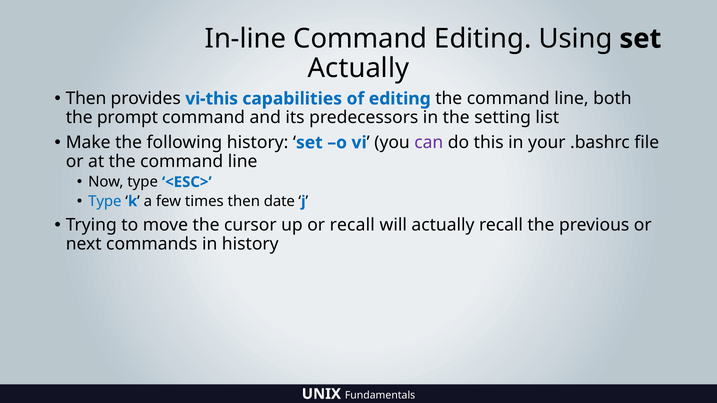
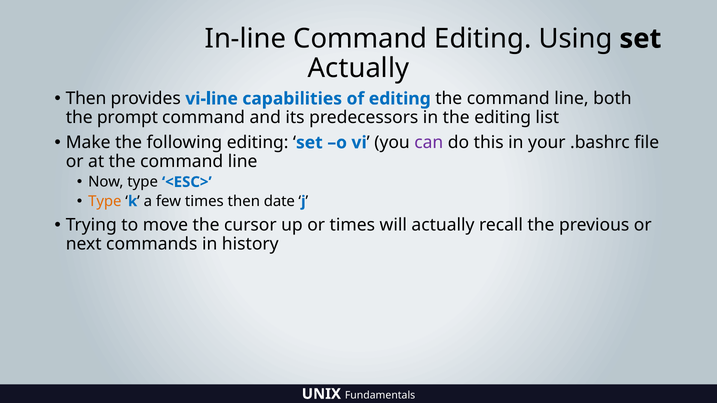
vi-this: vi-this -> vi-line (212, 99)
the setting: setting -> editing (503, 118)
following history: history -> editing (258, 143)
Type colour: blue -> orange (105, 201)
or recall: recall -> times (352, 225)
